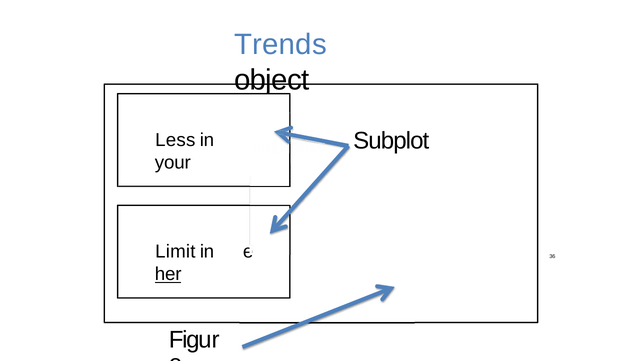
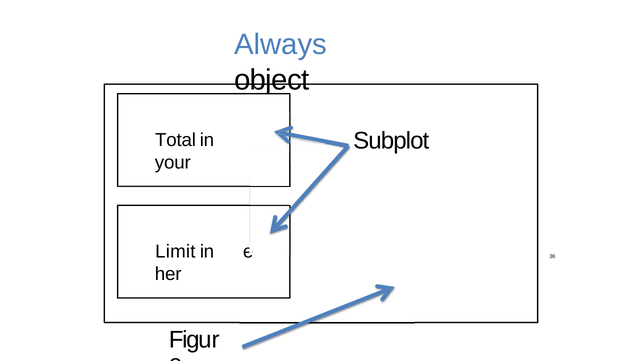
Trends: Trends -> Always (281, 45)
Less: Less -> Total (175, 140)
her underline: present -> none (168, 274)
